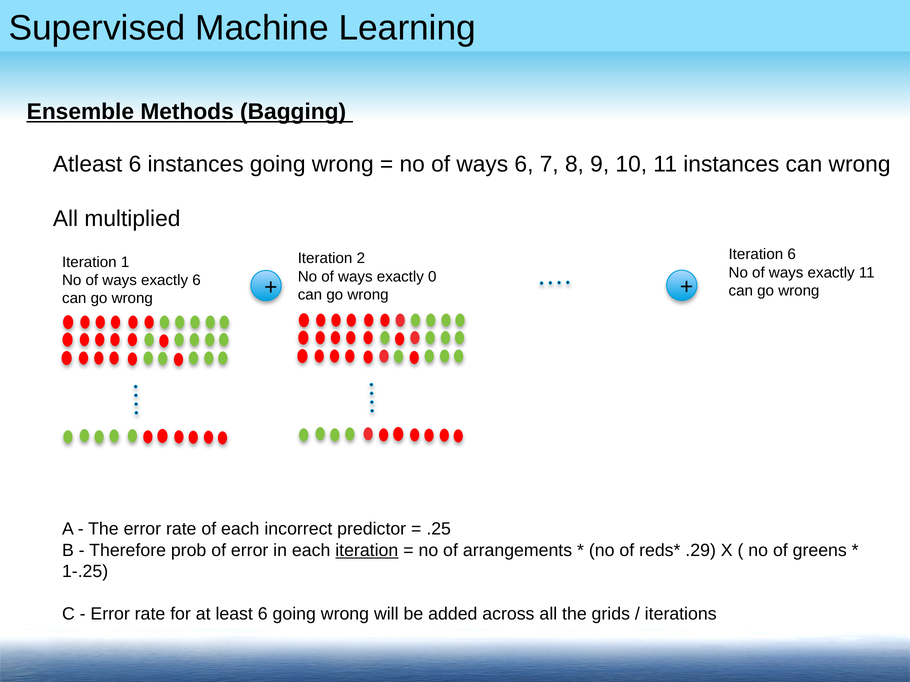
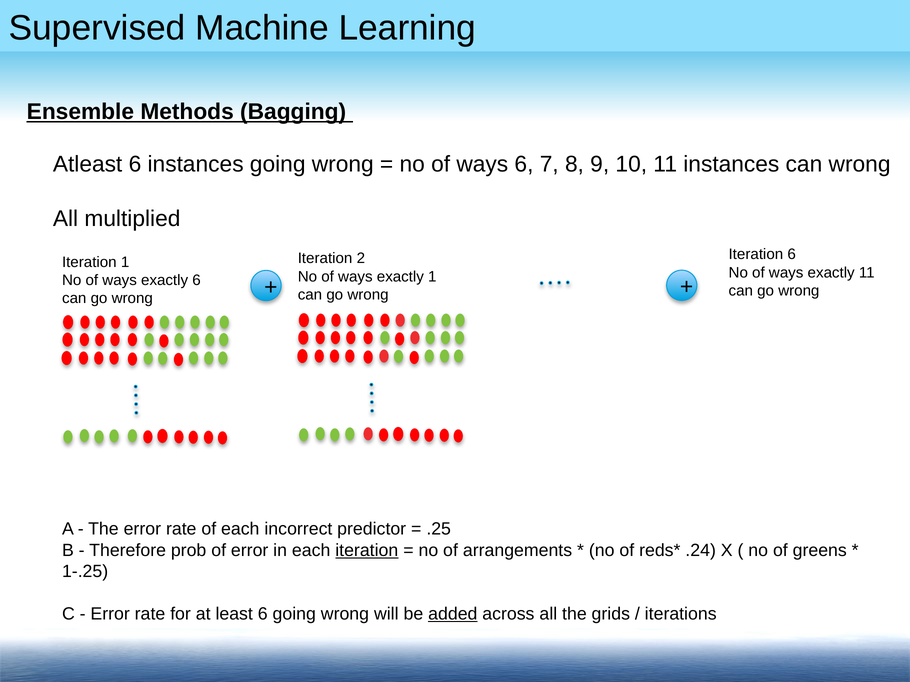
exactly 0: 0 -> 1 (432, 277)
.29: .29 -> .24 (701, 551)
added underline: none -> present (453, 614)
